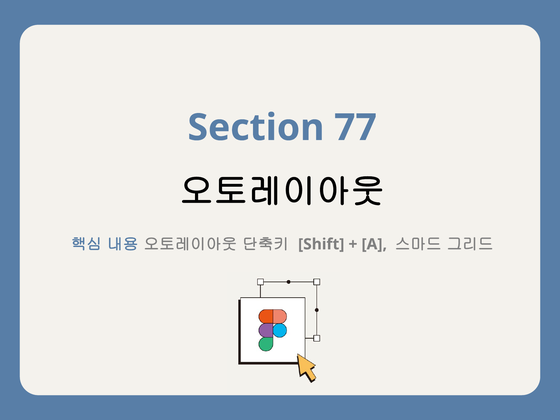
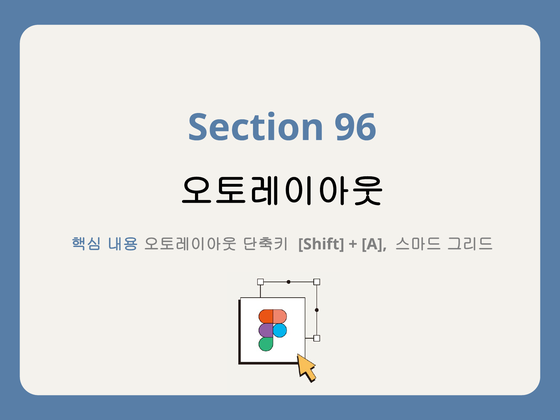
77: 77 -> 96 (355, 128)
